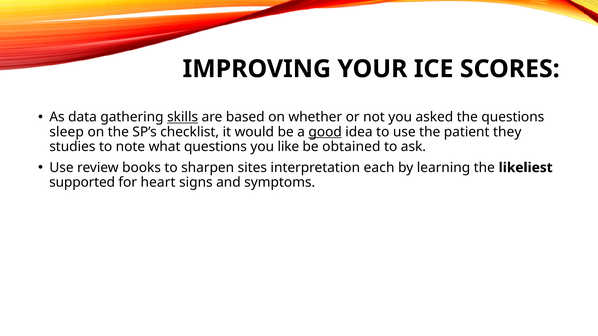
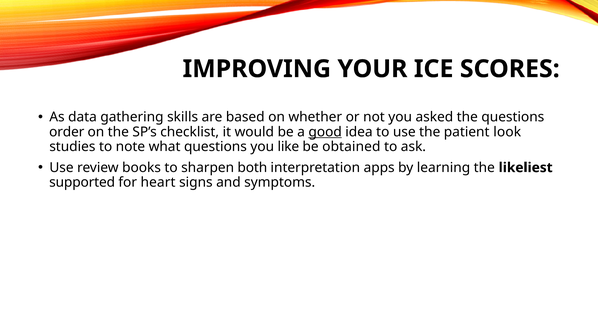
skills underline: present -> none (183, 117)
sleep: sleep -> order (67, 132)
they: they -> look (507, 132)
sites: sites -> both (252, 168)
each: each -> apps (379, 168)
